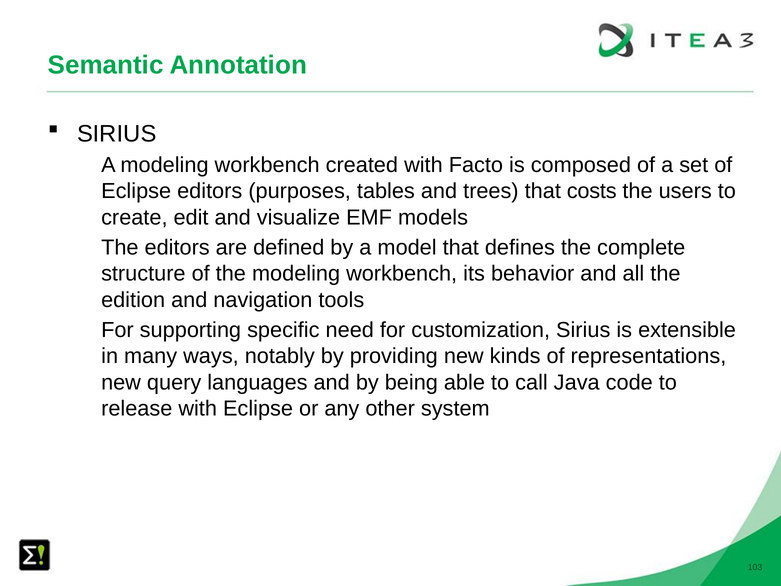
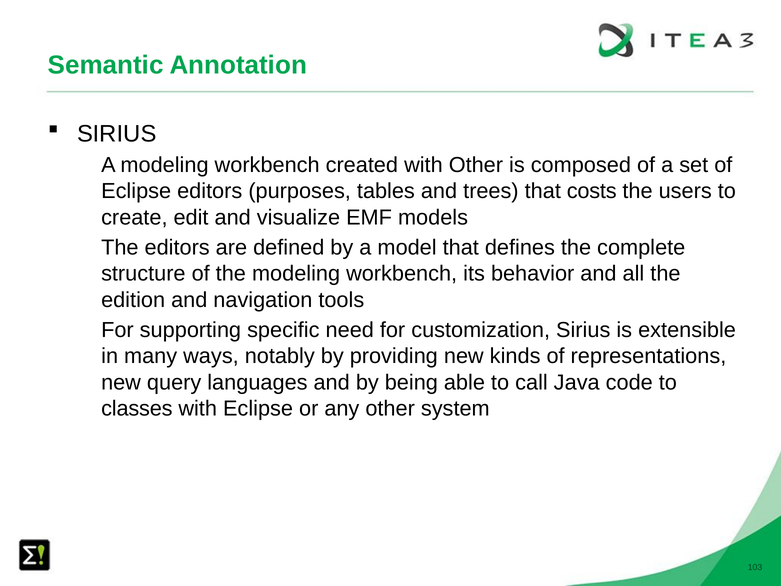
with Facto: Facto -> Other (476, 165)
release: release -> classes (137, 408)
